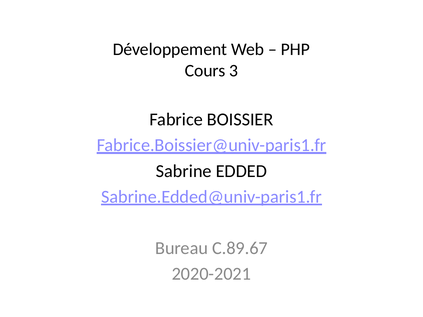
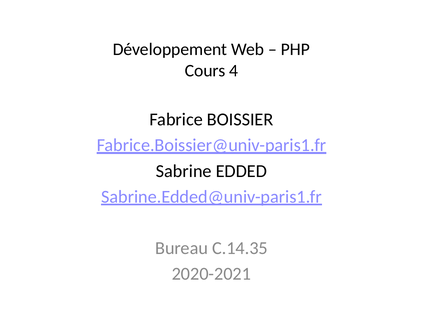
3: 3 -> 4 (234, 71)
C.89.67: C.89.67 -> C.14.35 (240, 249)
